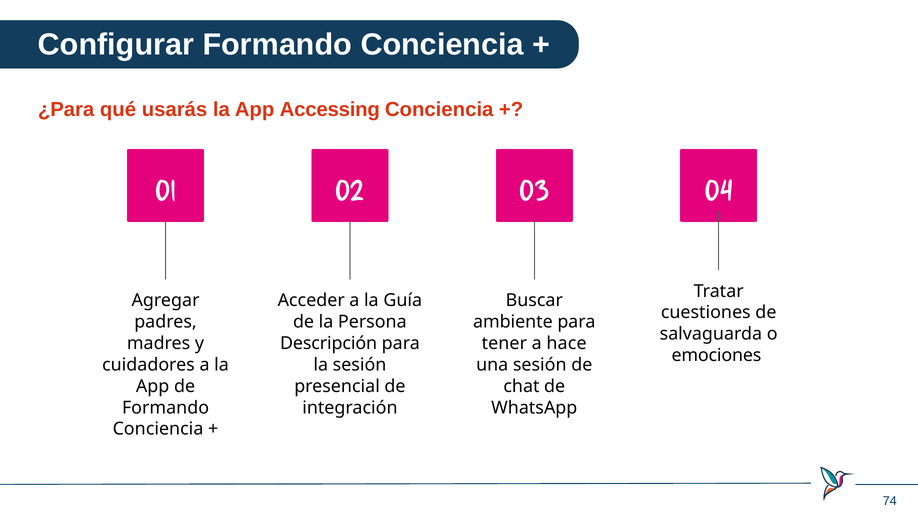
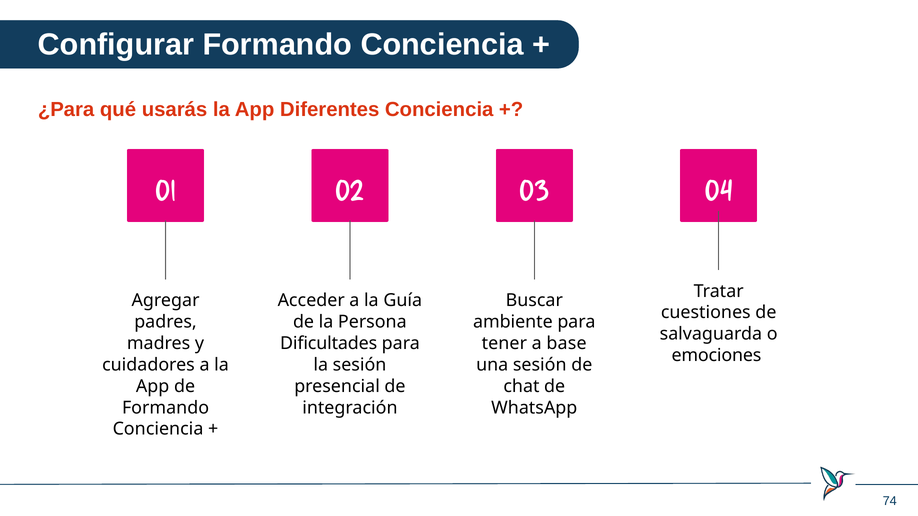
Accessing: Accessing -> Diferentes (330, 110)
Descripción: Descripción -> Dificultades (329, 344)
hace: hace -> base (567, 344)
